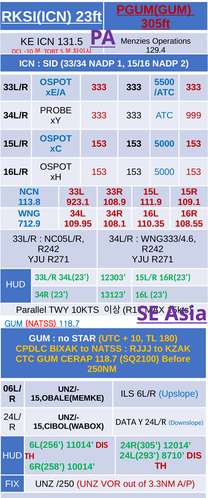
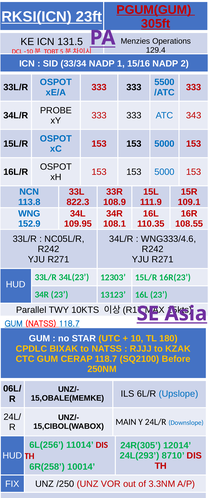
999: 999 -> 343 (194, 115)
923.1: 923.1 -> 822.3 (78, 202)
712.9: 712.9 -> 152.9 (29, 224)
DATA: DATA -> MAIN (126, 422)
